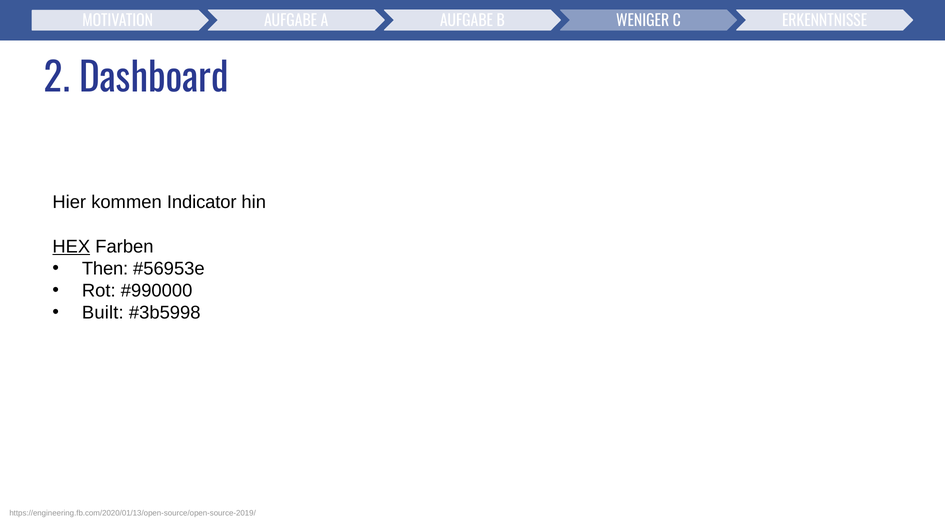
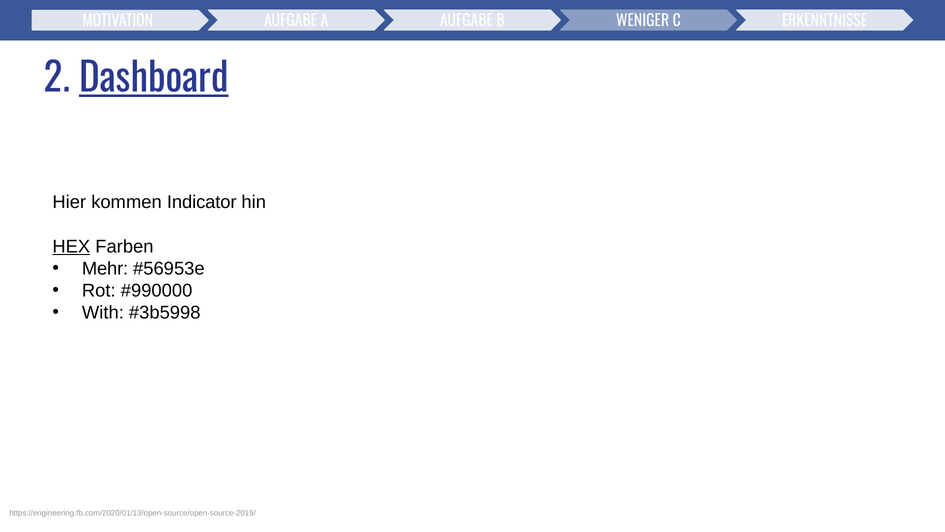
Dashboard underline: none -> present (154, 79)
Then: Then -> Mehr (105, 268)
Built: Built -> With (103, 313)
